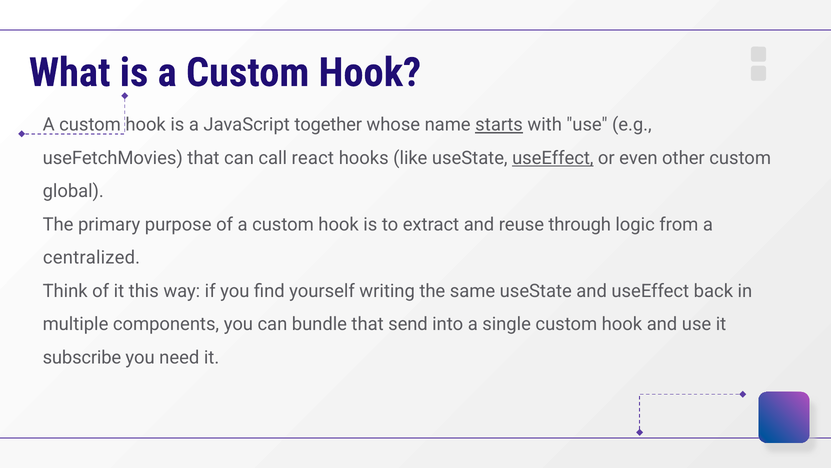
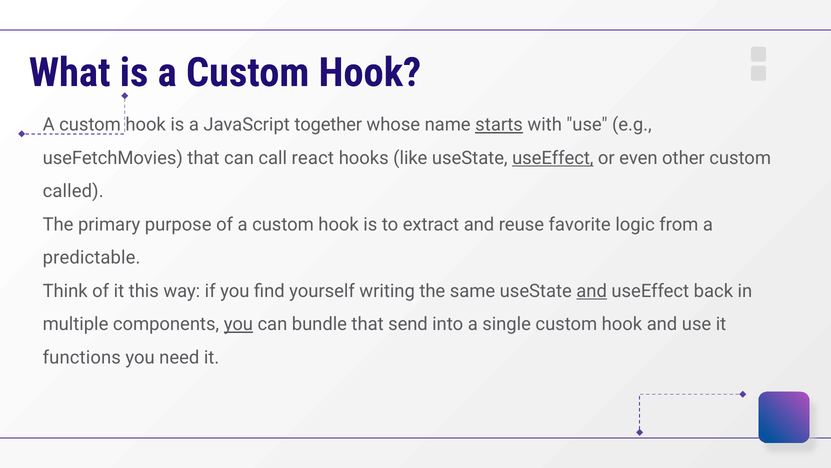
global: global -> called (73, 191)
through: through -> favorite (580, 224)
centralized: centralized -> predictable (92, 257)
and underline: none -> present (592, 291)
you underline: none -> present (238, 324)
subscribe: subscribe -> functions (82, 357)
